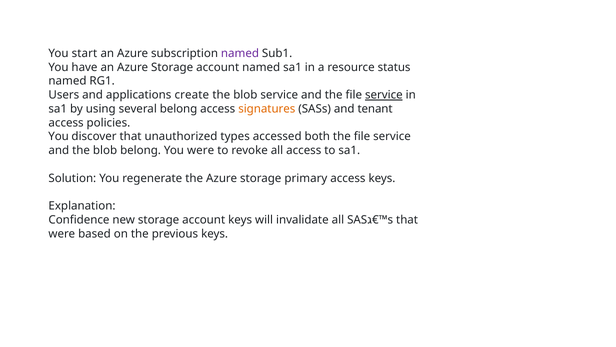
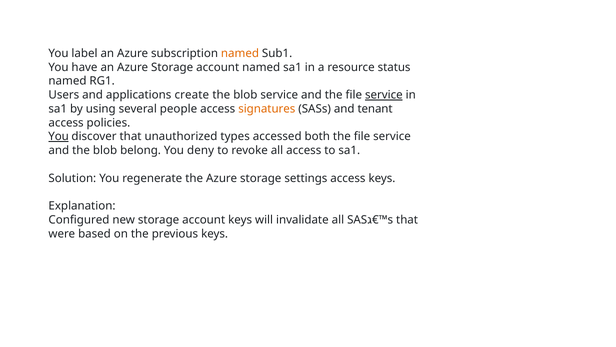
start: start -> label (84, 53)
named colour: purple -> orange (240, 53)
several belong: belong -> people (178, 109)
You underline: none -> present (59, 136)
You were: were -> deny (201, 150)
primary: primary -> settings (306, 178)
Confidence: Confidence -> Configured (79, 220)
